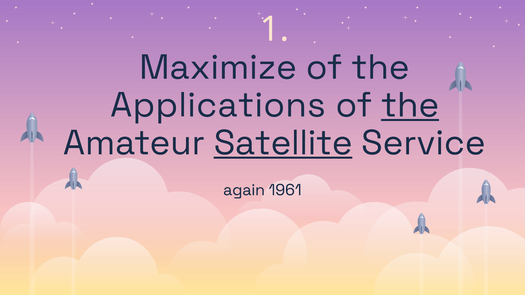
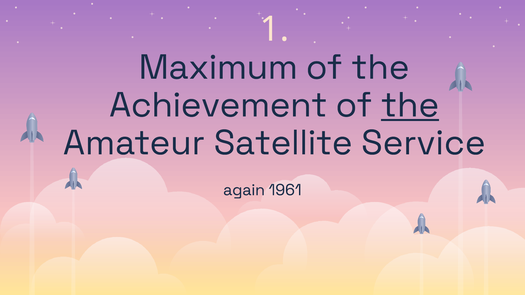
Maximize: Maximize -> Maximum (218, 67)
Applications: Applications -> Achievement (218, 105)
Satellite underline: present -> none (283, 143)
